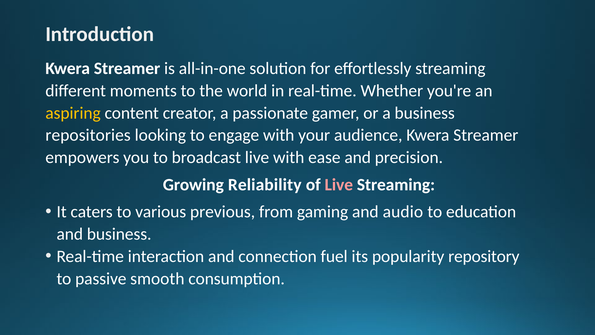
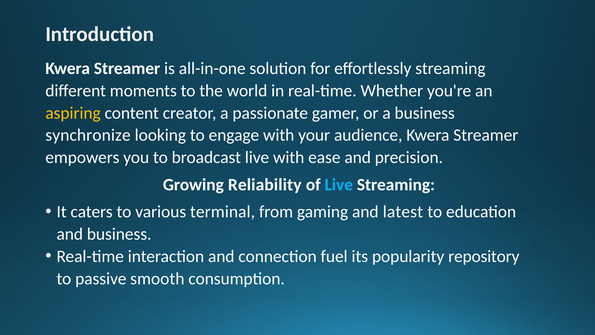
repositories: repositories -> synchronize (88, 135)
Live colour: pink -> light blue (339, 185)
previous: previous -> terminal (223, 212)
audio: audio -> latest (403, 212)
